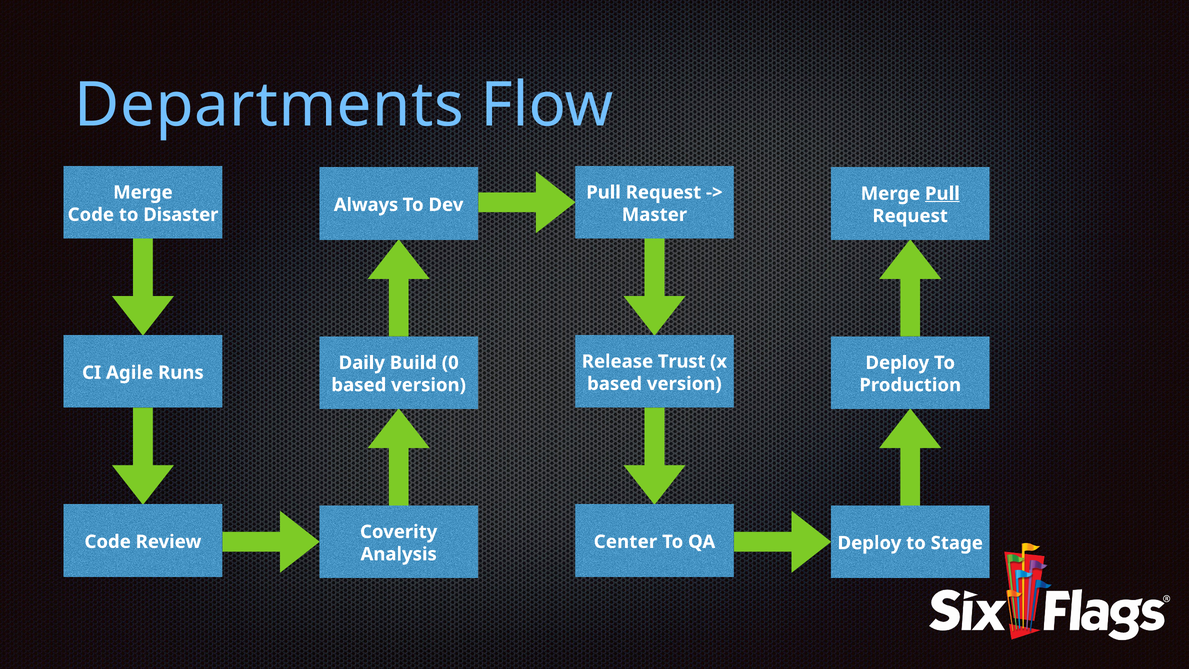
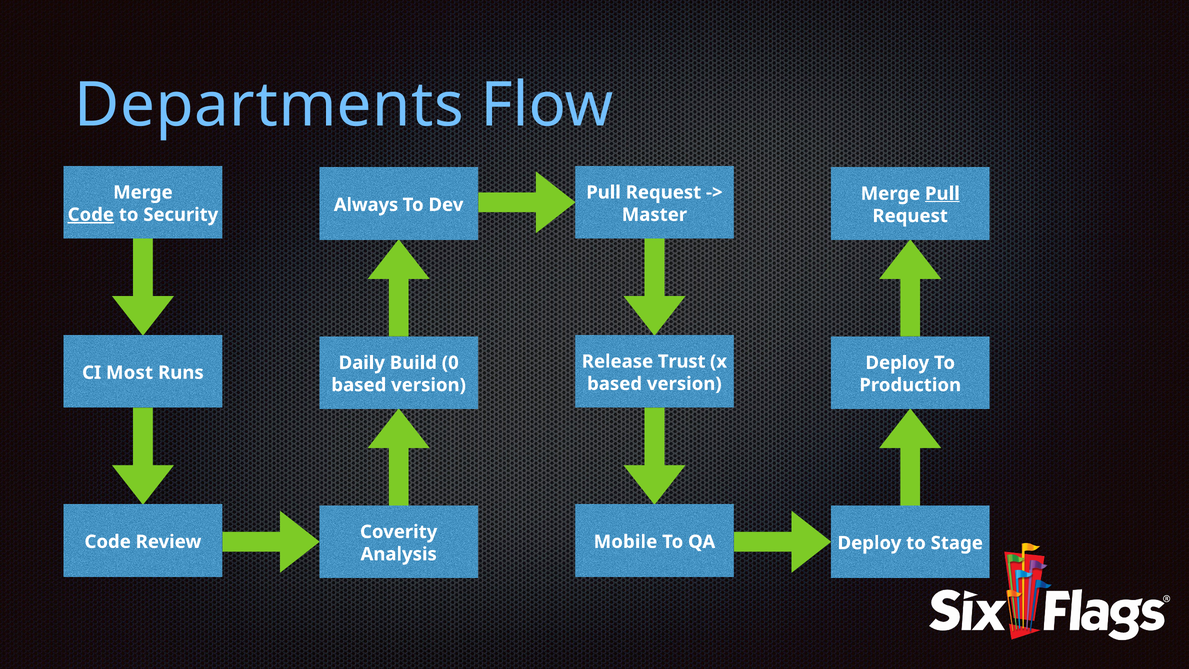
Code underline: none -> present (91, 215)
Disaster: Disaster -> Security (181, 215)
Agile: Agile -> Most (130, 373)
Center: Center -> Mobile (625, 542)
